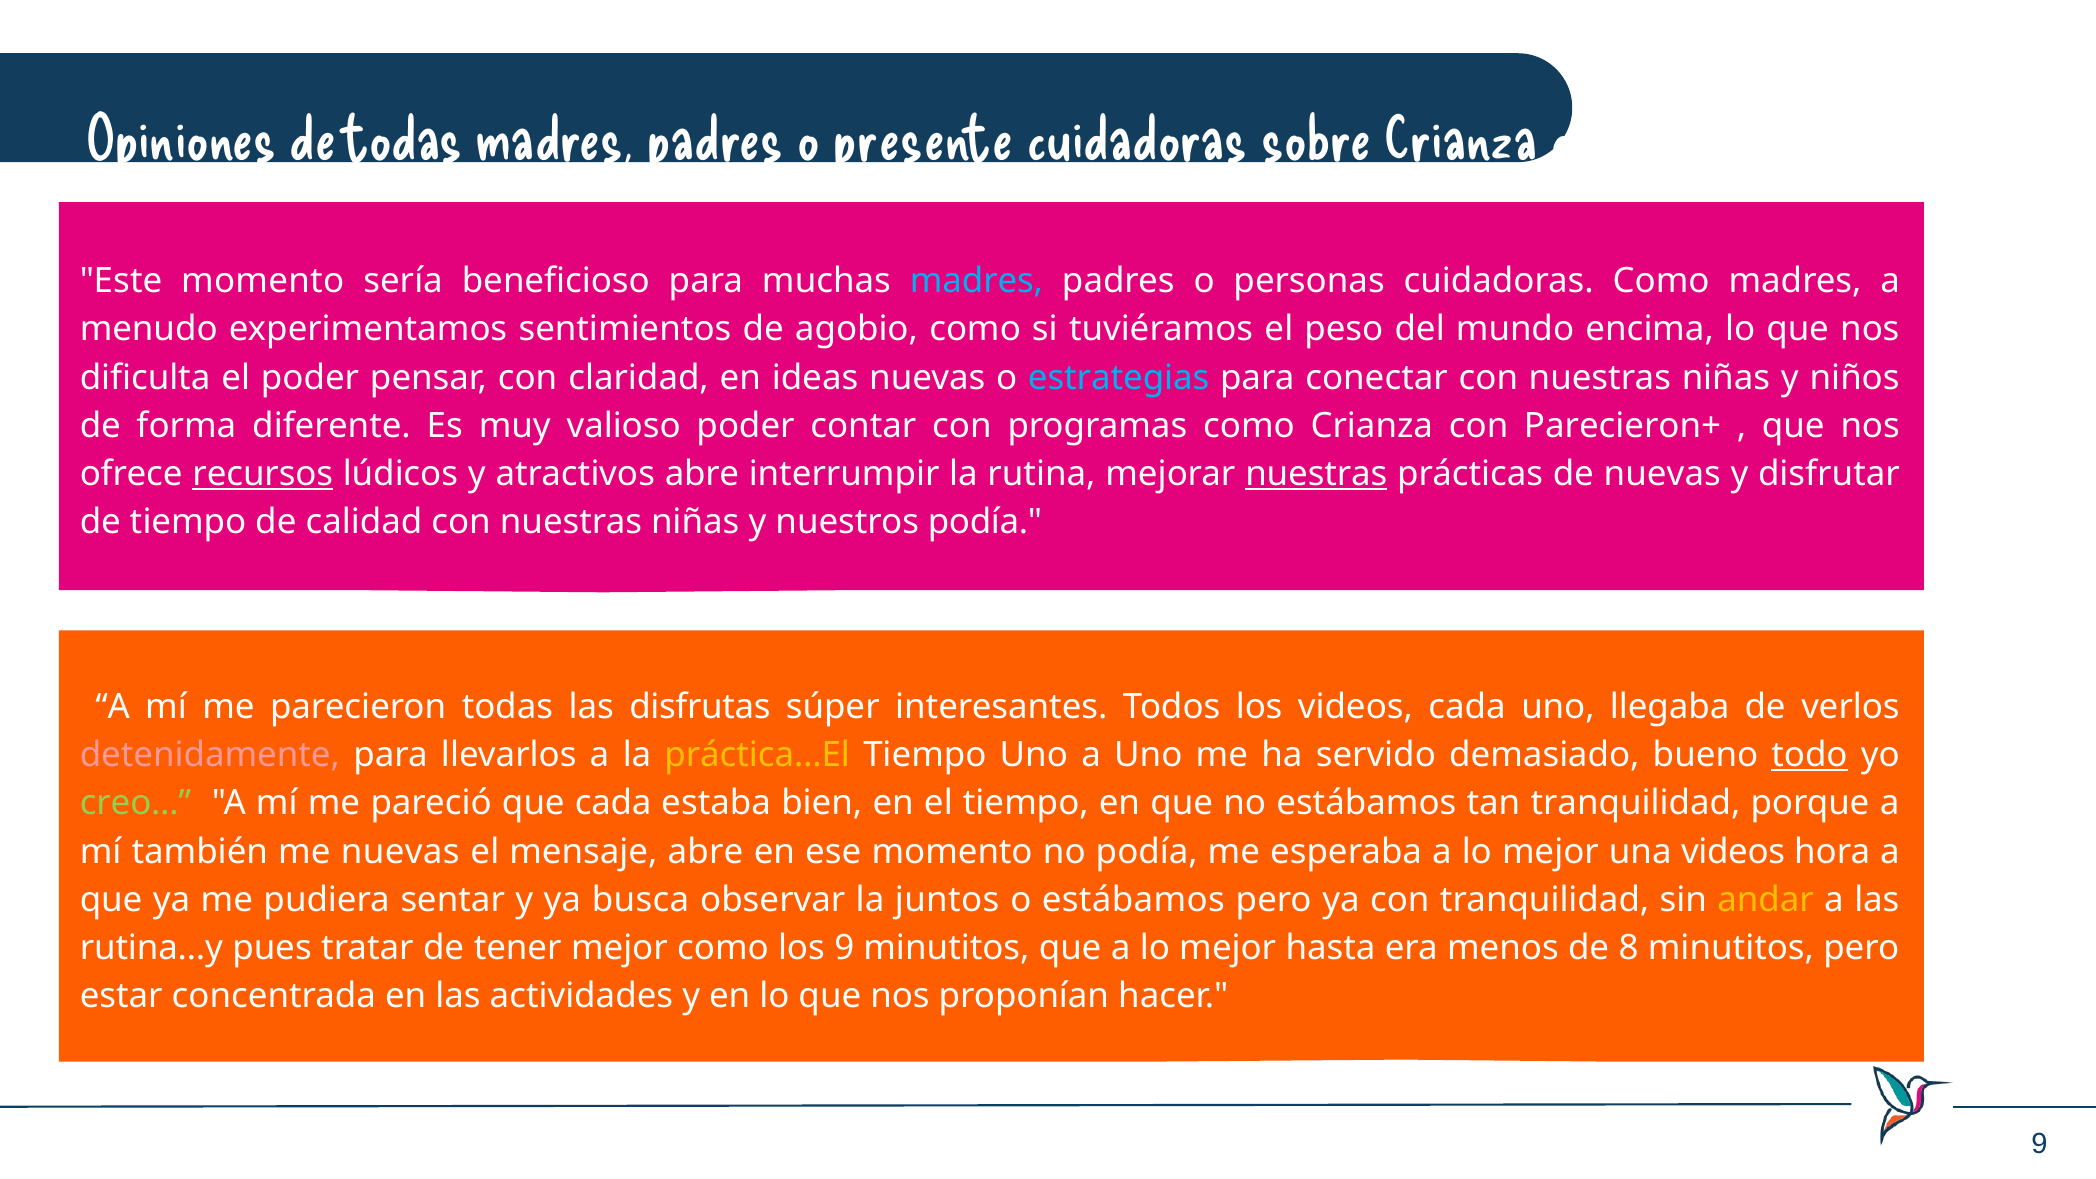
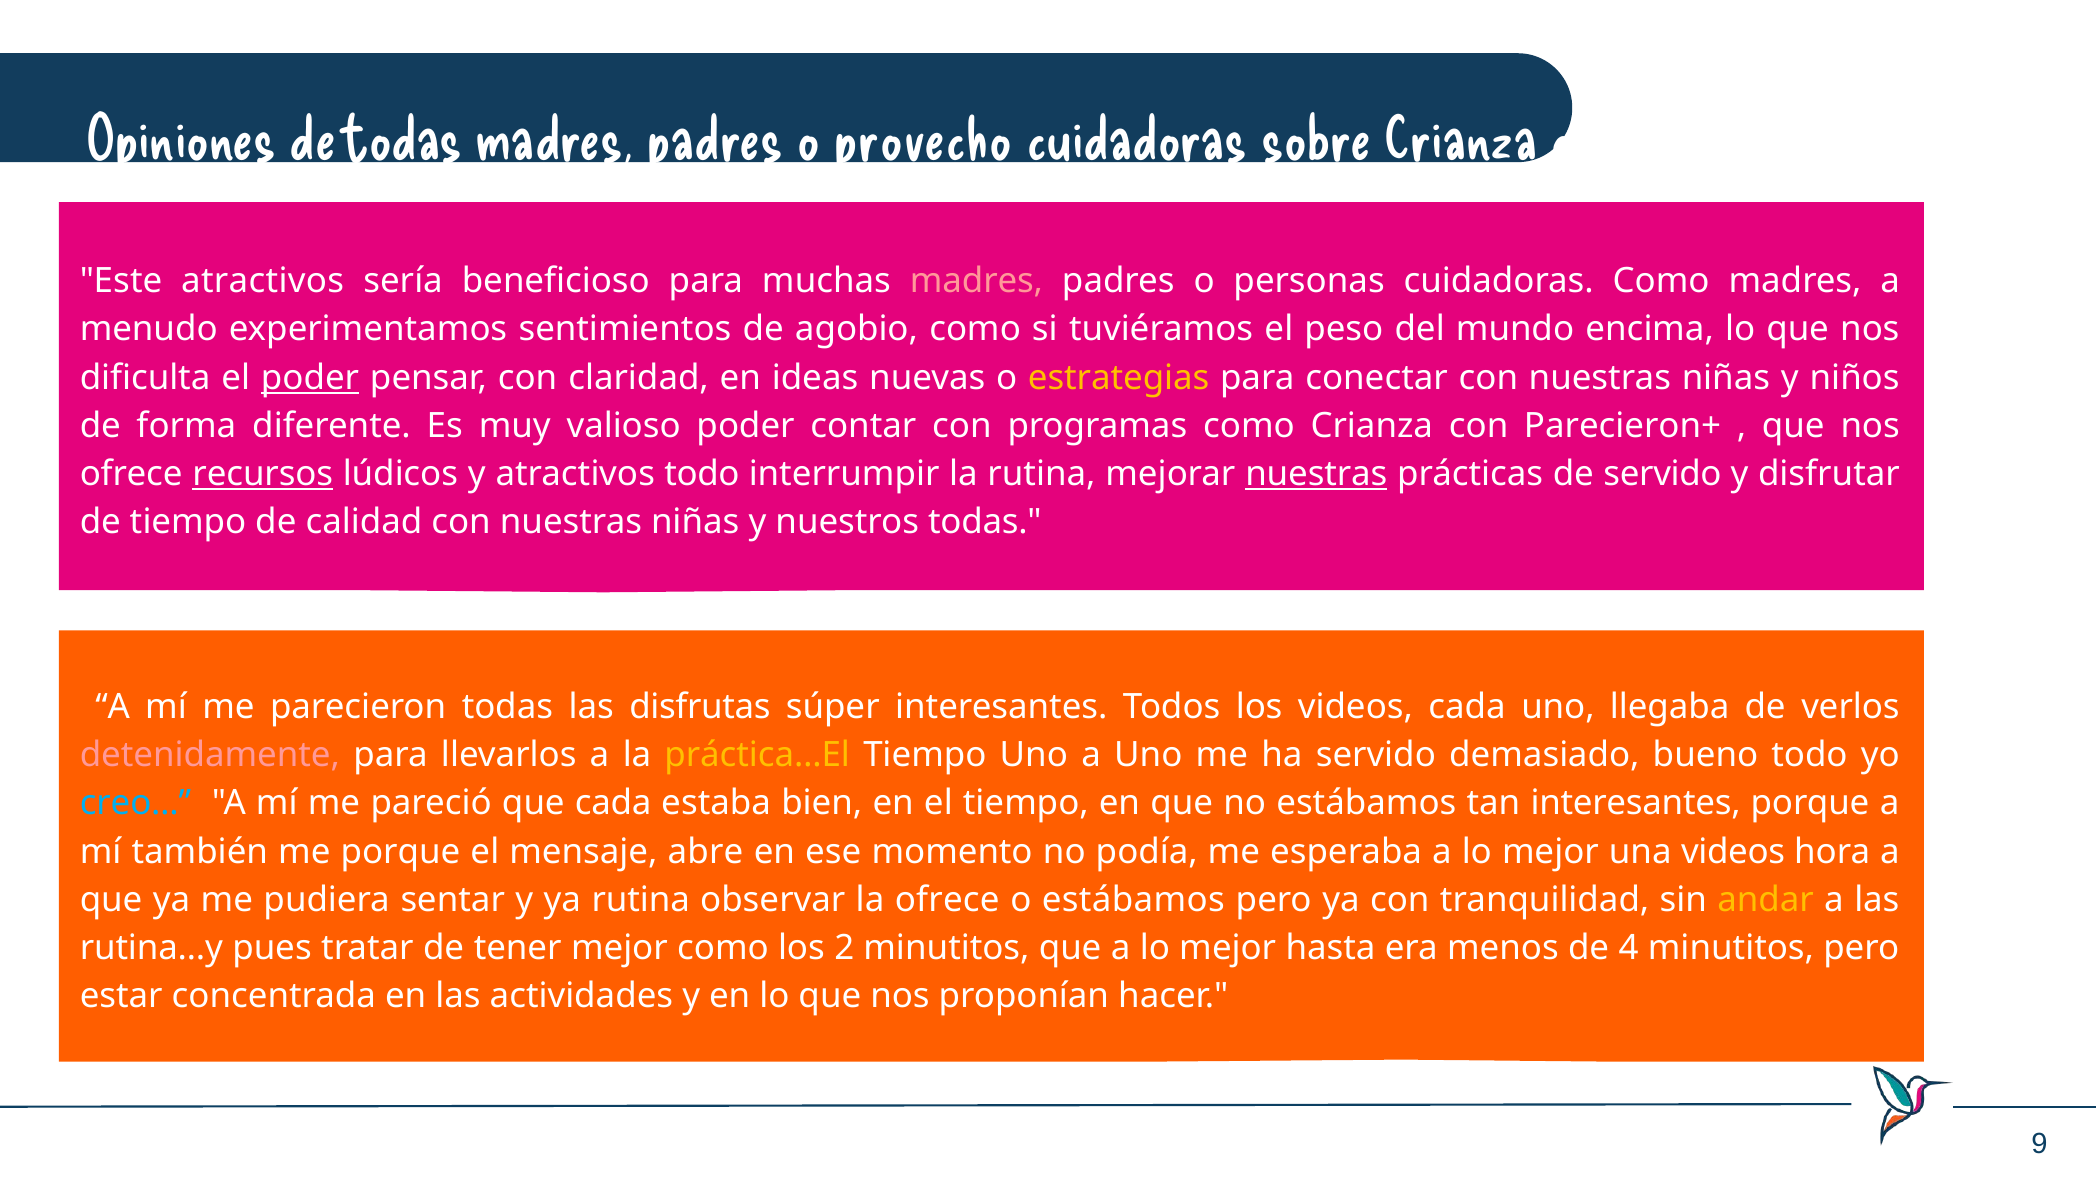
presente: presente -> provecho (923, 140)
Este momento: momento -> atractivos (263, 281)
madres colour: light blue -> pink (977, 281)
poder underline: none -> present (310, 378)
estrategias colour: light blue -> yellow (1119, 378)
atractivos abre: abre -> todo (702, 474)
de nuevas: nuevas -> servido (1663, 474)
nuestros podía: podía -> todas (985, 522)
todo underline: present -> none (1809, 755)
creo… colour: light green -> light blue (136, 803)
tan tranquilidad: tranquilidad -> interesantes (1636, 803)
me nuevas: nuevas -> porque (400, 852)
ya busca: busca -> rutina (641, 900)
la juntos: juntos -> ofrece (947, 900)
los 9: 9 -> 2 (844, 948)
8: 8 -> 4 (1629, 948)
